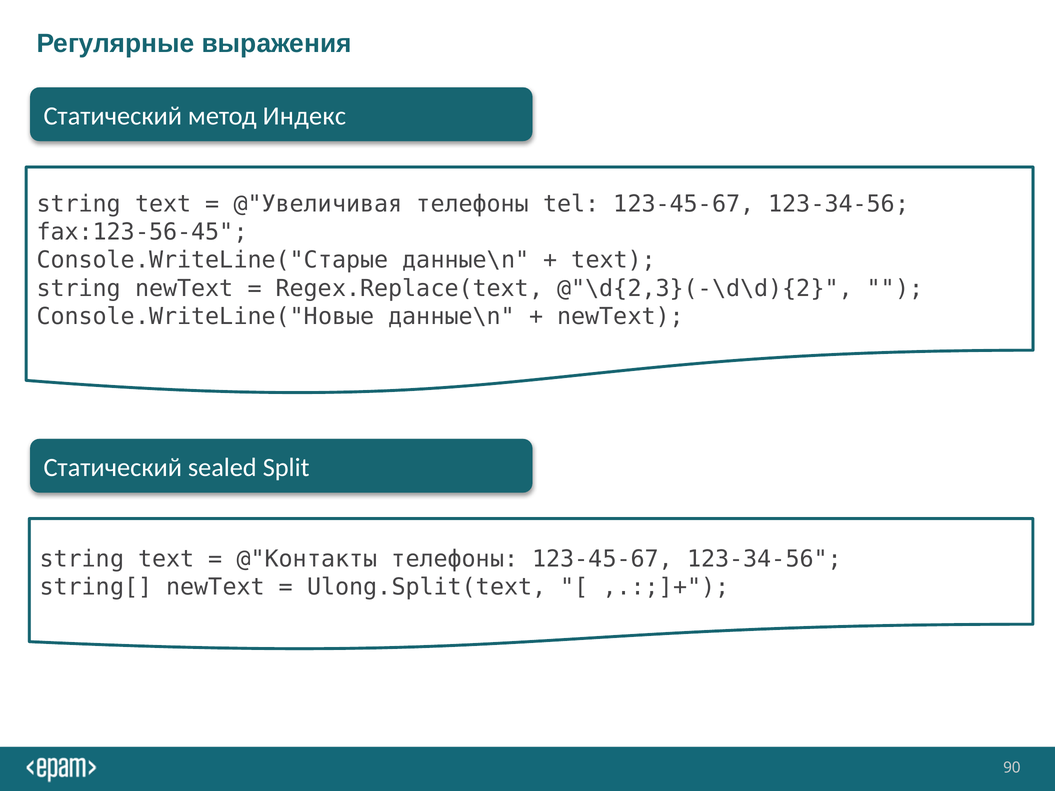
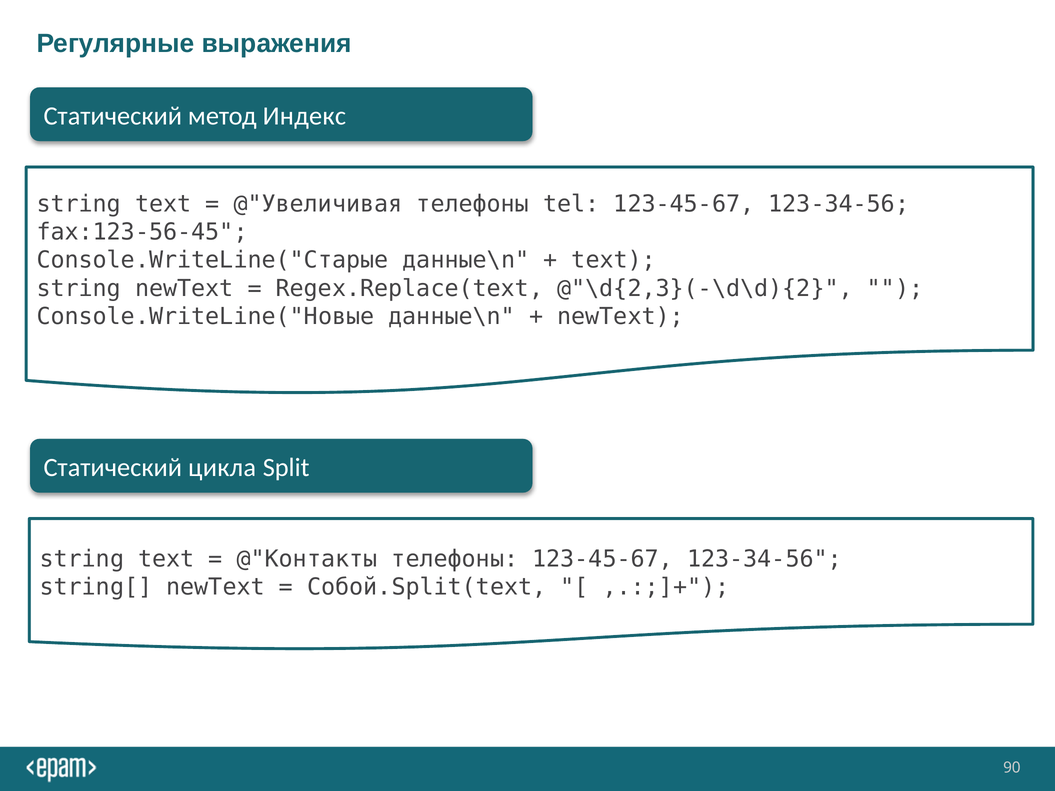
sealed: sealed -> цикла (222, 468)
Ulong.Split(text: Ulong.Split(text -> Собой.Split(text (427, 587)
